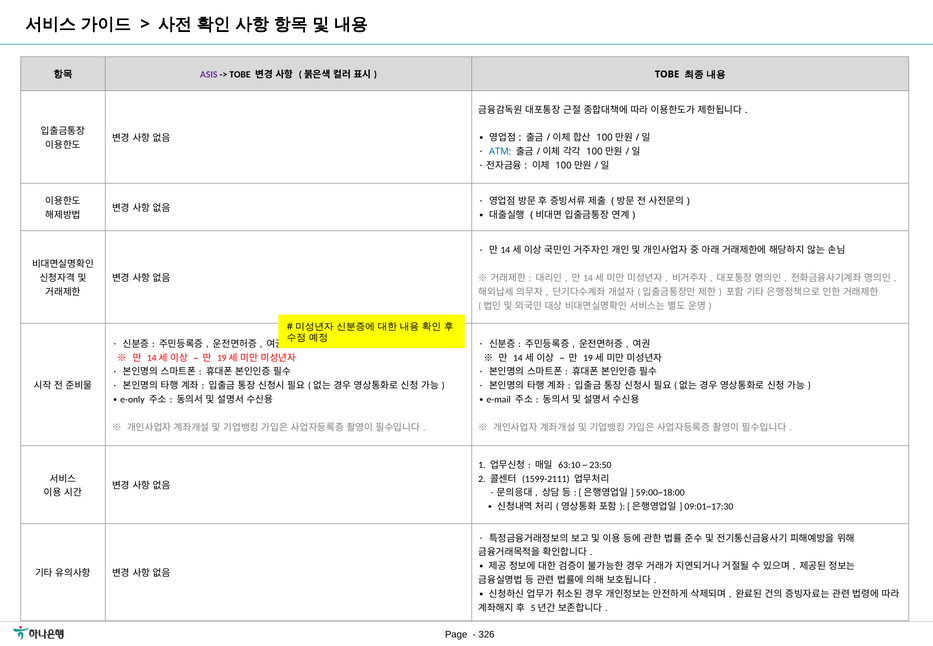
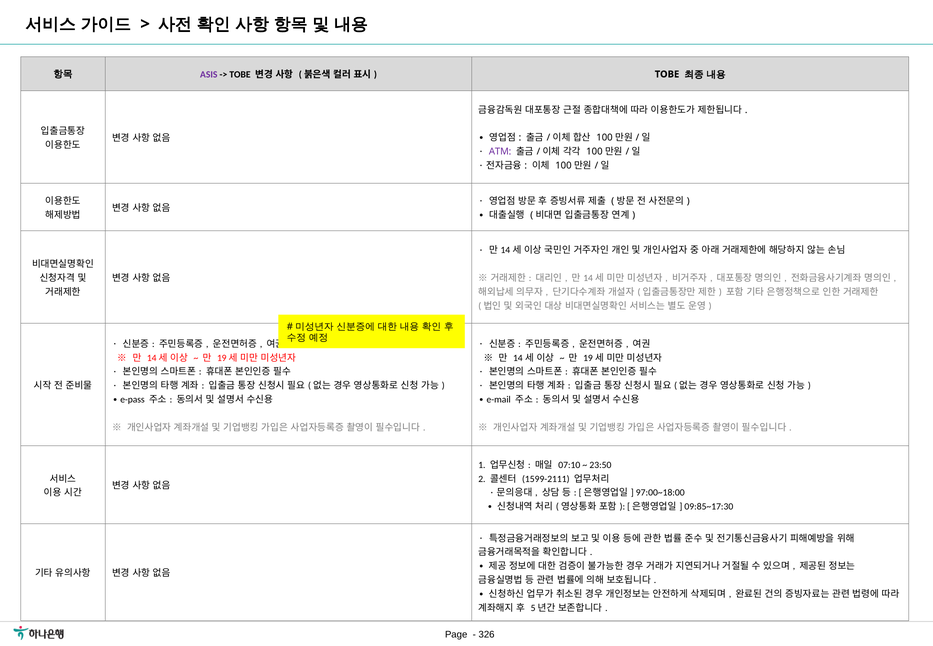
ATM colour: blue -> purple (500, 151)
e-only: e-only -> e-pass (133, 400)
63:10: 63:10 -> 07:10 (569, 465)
59:00~18:00: 59:00~18:00 -> 97:00~18:00 (660, 493)
09:01~17:30: 09:01~17:30 -> 09:85~17:30 (709, 507)
